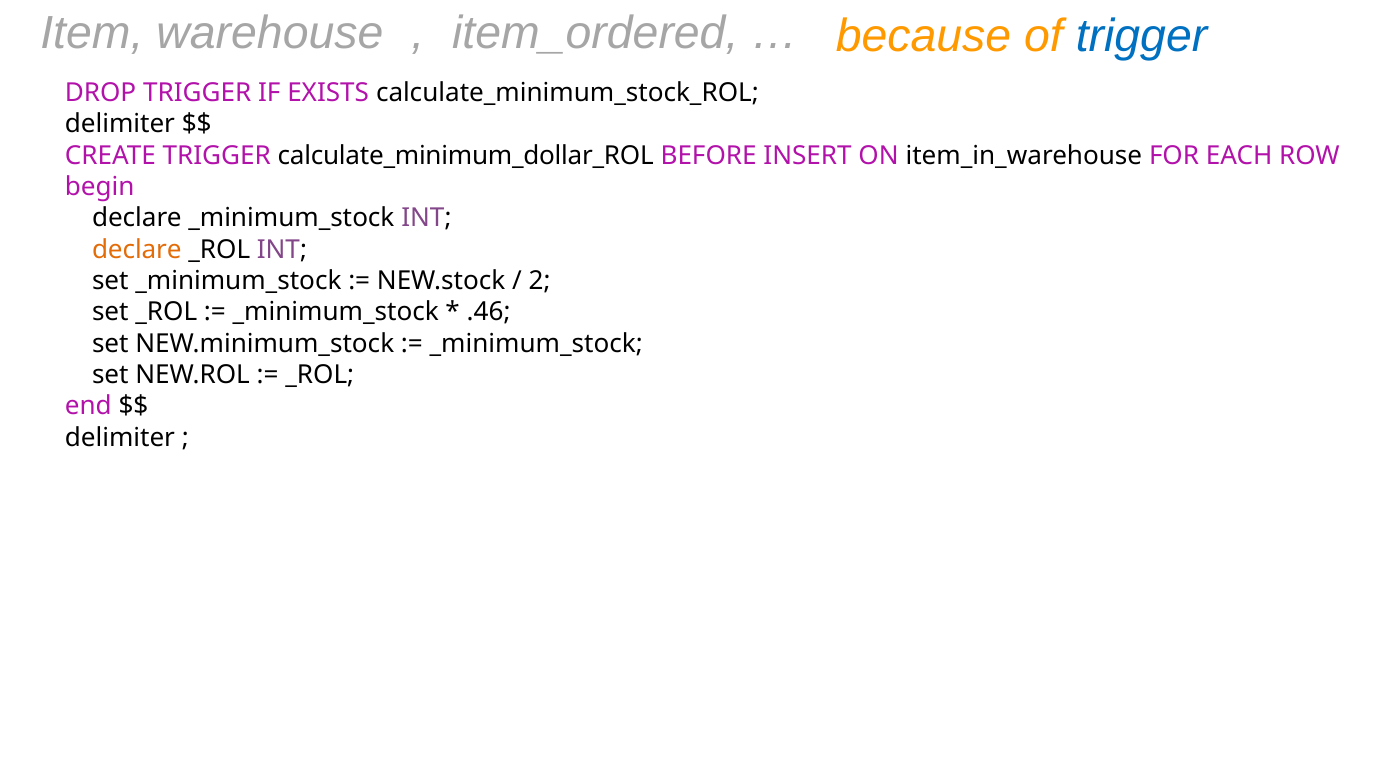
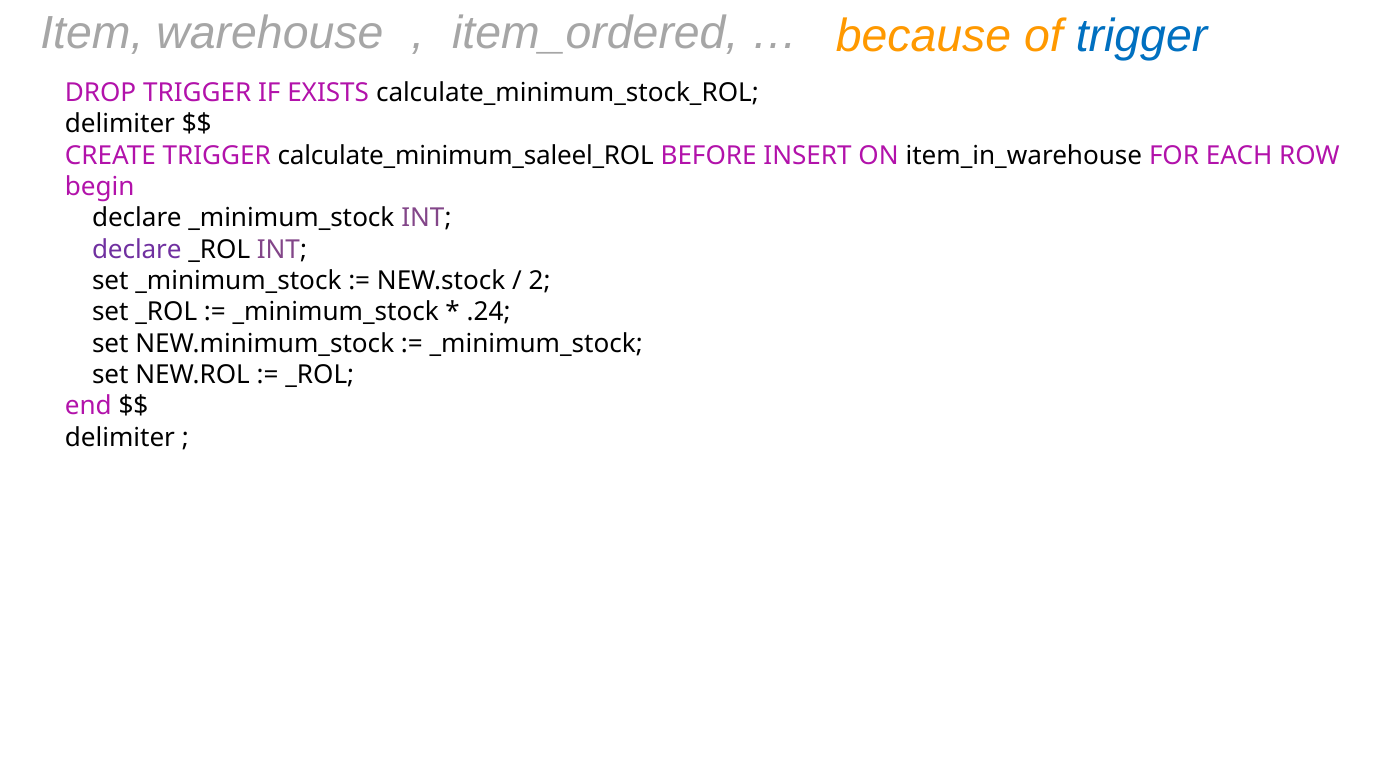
calculate_minimum_dollar_ROL: calculate_minimum_dollar_ROL -> calculate_minimum_saleel_ROL (466, 156)
declare colour: orange -> purple (137, 250)
.46: .46 -> .24 (489, 312)
